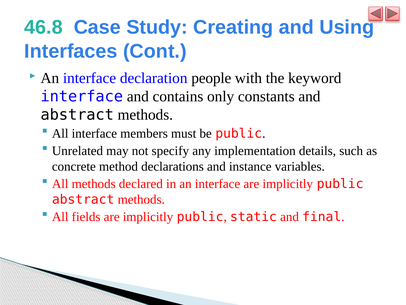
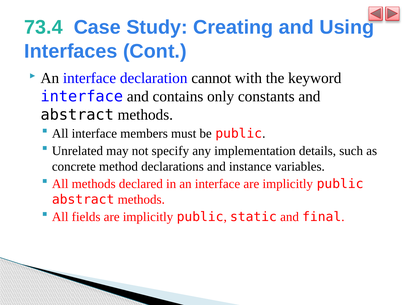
46.8: 46.8 -> 73.4 (43, 27)
people: people -> cannot (211, 78)
